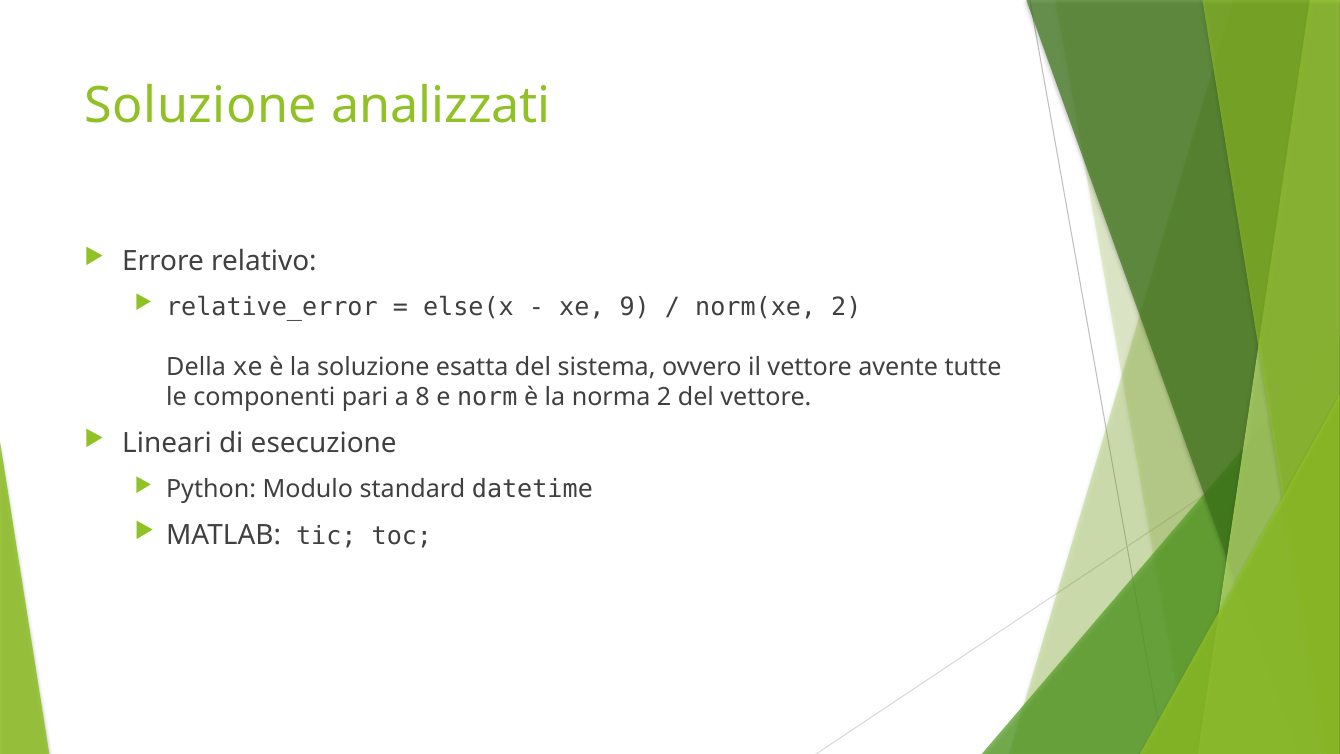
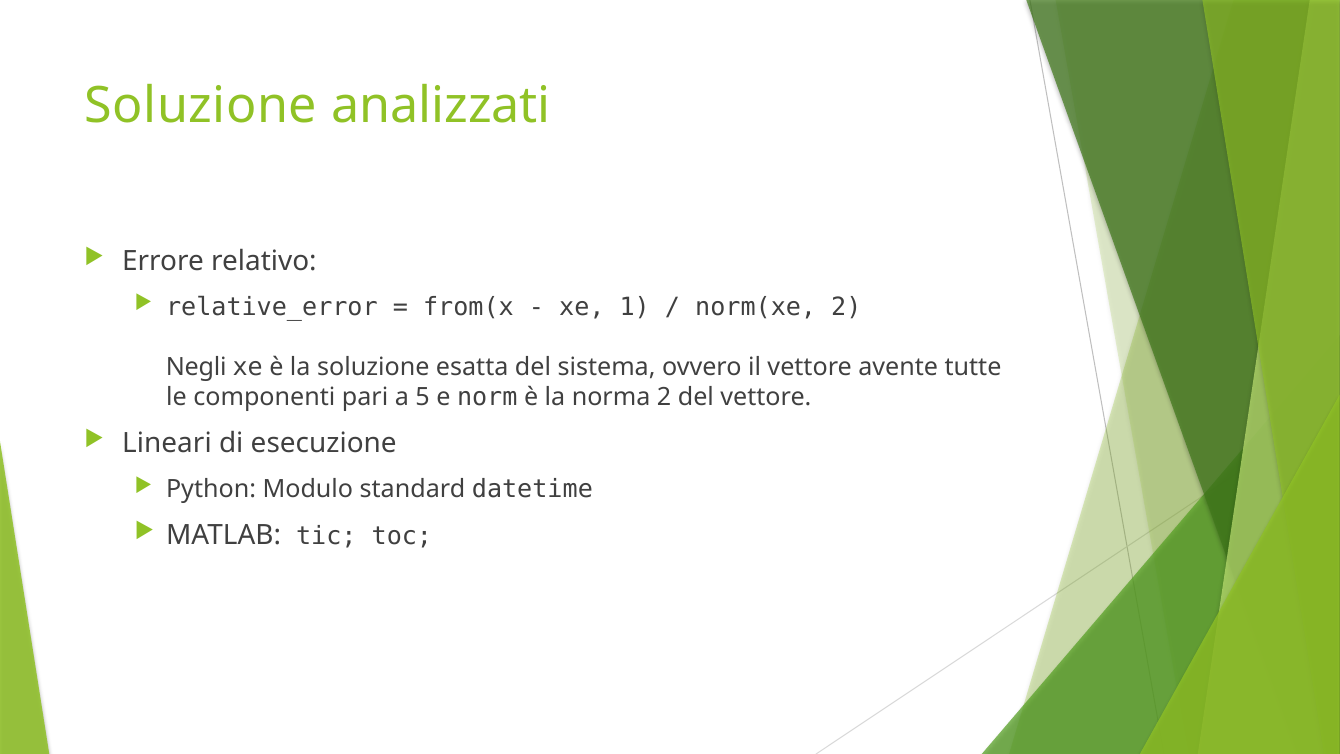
else(x: else(x -> from(x (468, 307)
9: 9 -> 1 (635, 307)
Della: Della -> Negli (196, 367)
8: 8 -> 5 (423, 397)
